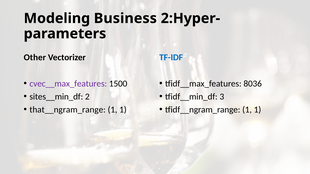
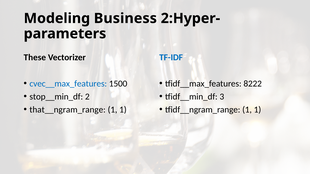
Other: Other -> These (35, 58)
cvec__max_features colour: purple -> blue (68, 84)
8036: 8036 -> 8222 (253, 84)
sites__min_df: sites__min_df -> stop__min_df (56, 97)
